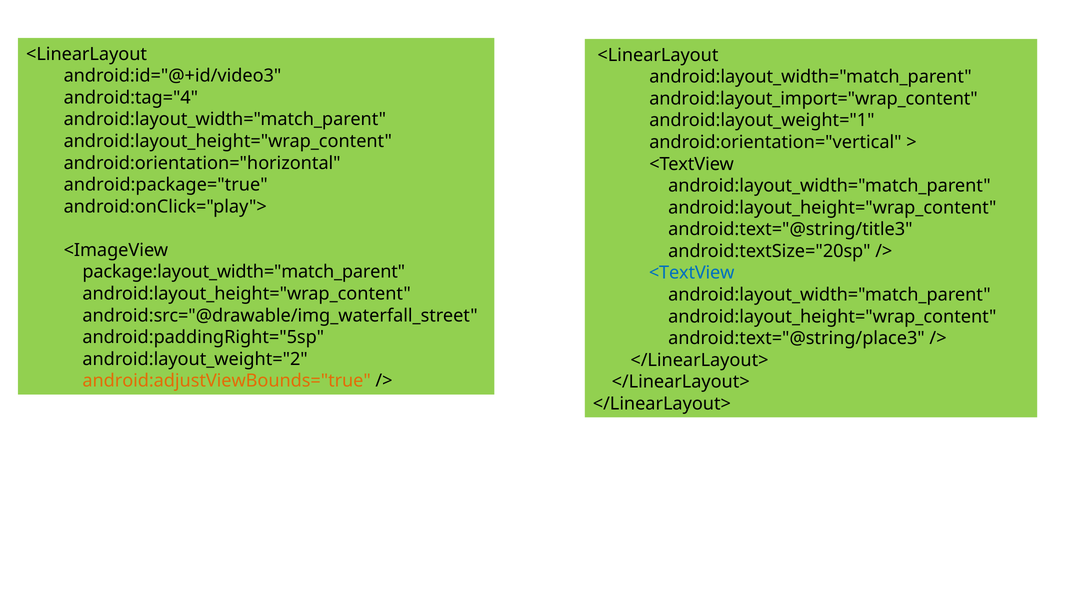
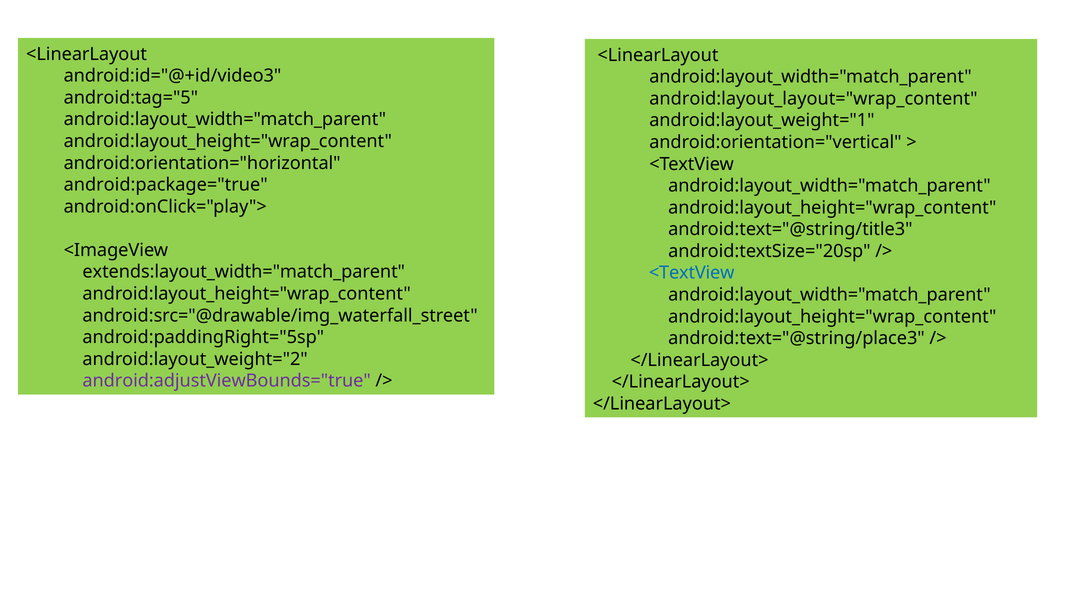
android:tag="4: android:tag="4 -> android:tag="5 (131, 98)
android:layout_import="wrap_content: android:layout_import="wrap_content -> android:layout_layout="wrap_content (813, 99)
package:layout_width="match_parent: package:layout_width="match_parent -> extends:layout_width="match_parent (244, 272)
android:adjustViewBounds="true colour: orange -> purple (227, 381)
